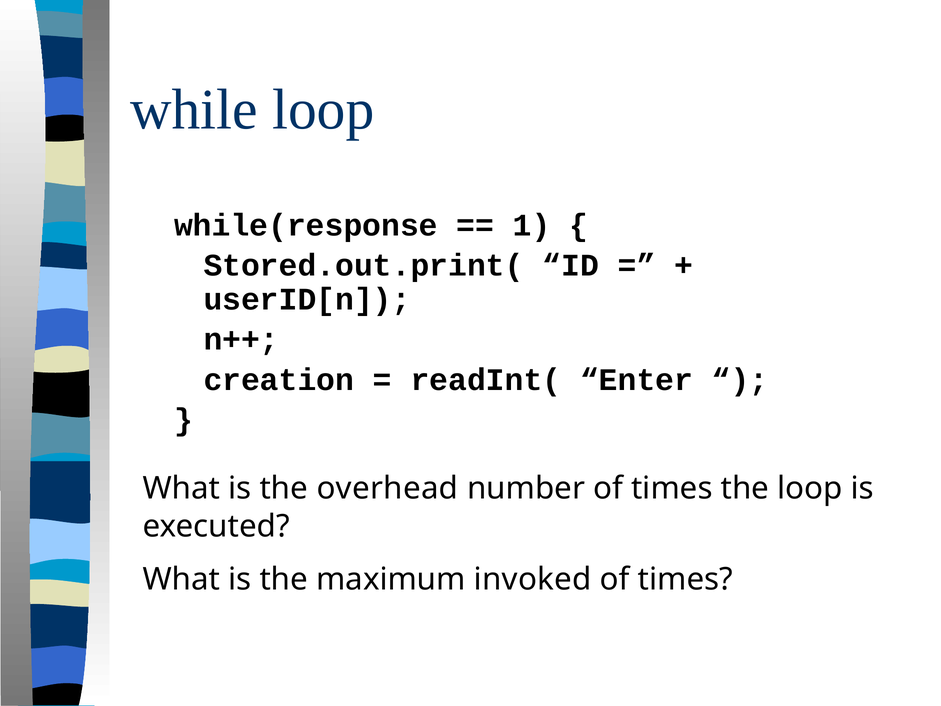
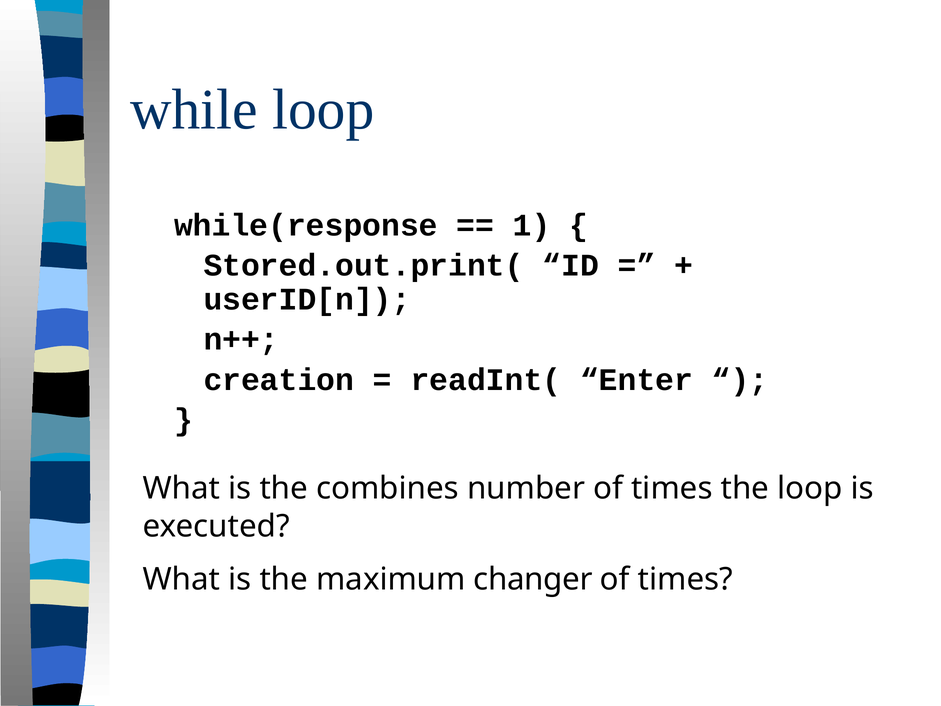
overhead: overhead -> combines (388, 488)
invoked: invoked -> changer (533, 579)
